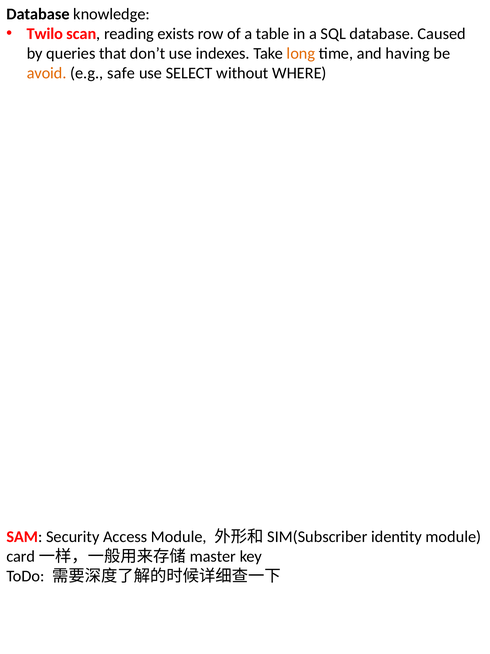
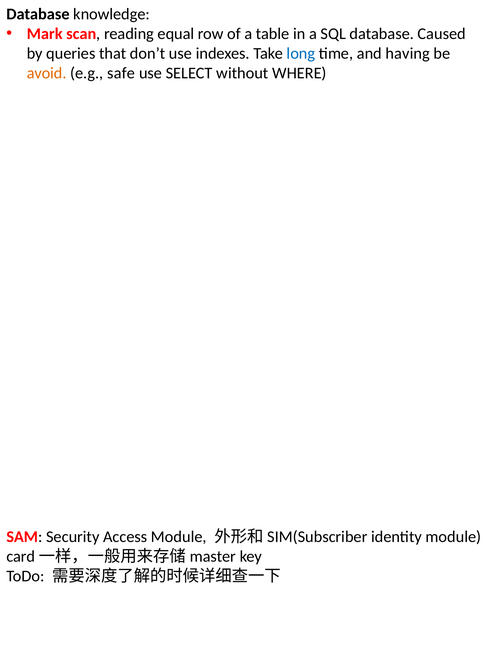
Twilo: Twilo -> Mark (45, 34)
exists: exists -> equal (176, 34)
long colour: orange -> blue (301, 53)
